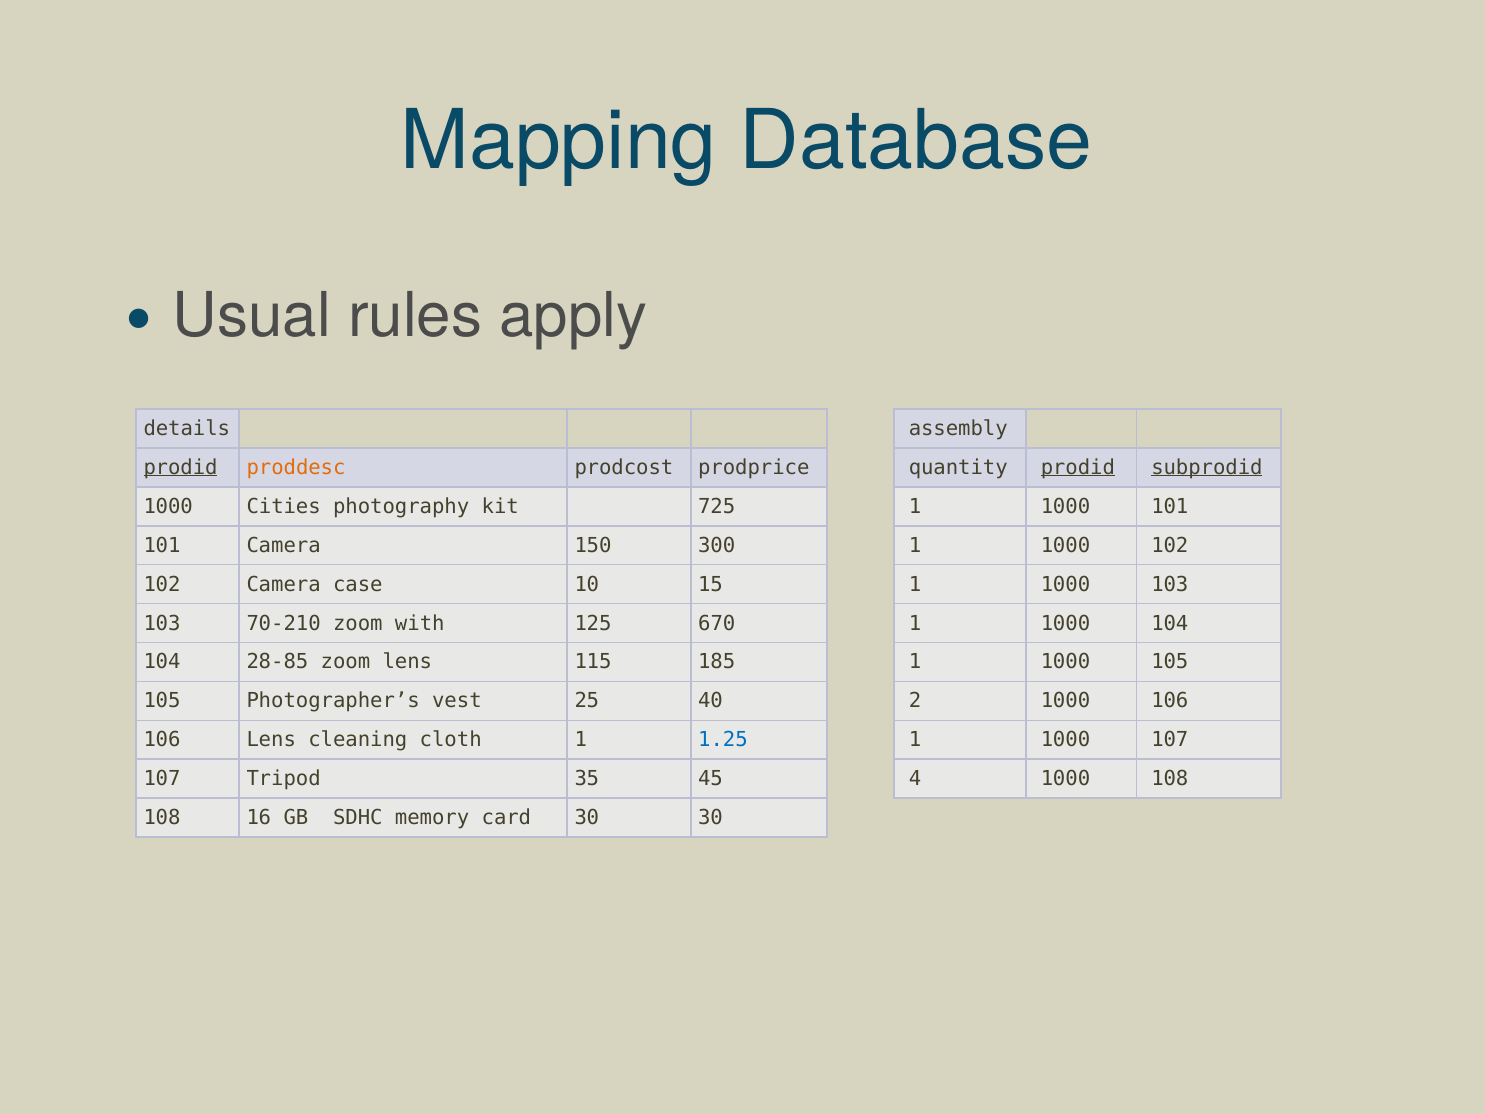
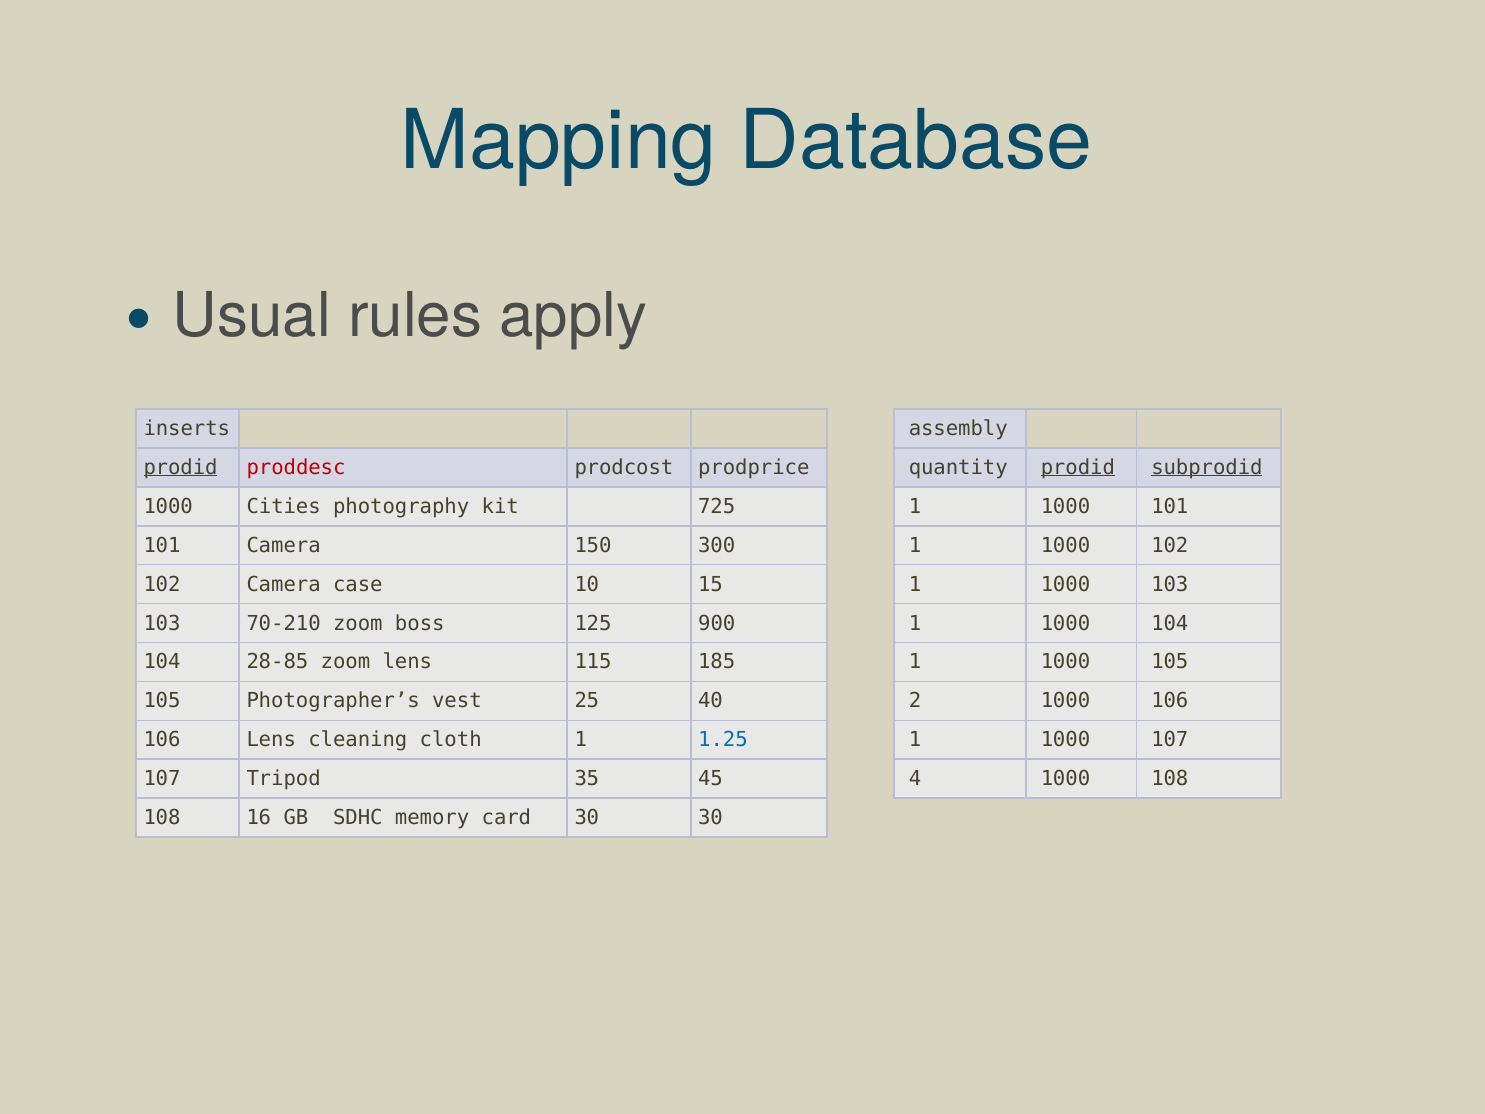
details: details -> inserts (187, 428)
proddesc colour: orange -> red (296, 467)
with: with -> boss (420, 623)
670: 670 -> 900 (717, 623)
